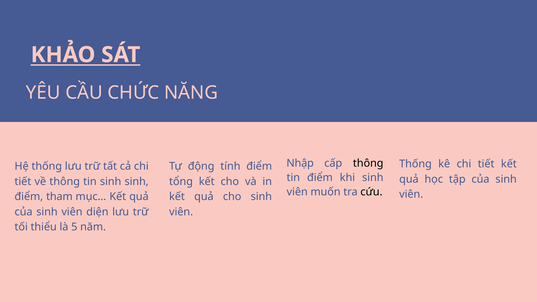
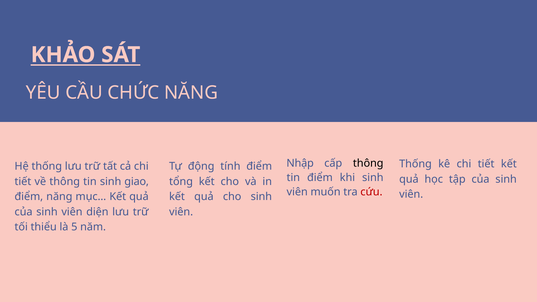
sinh sinh: sinh -> giao (137, 182)
cứu colour: black -> red (371, 192)
điểm tham: tham -> năng (59, 197)
